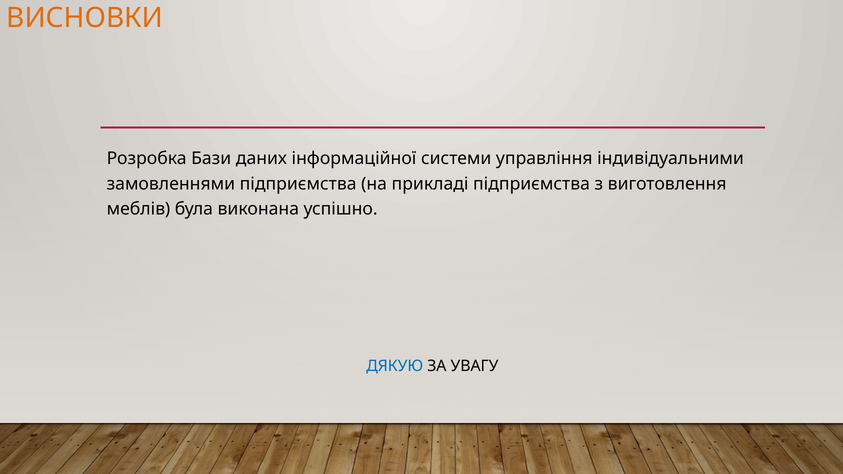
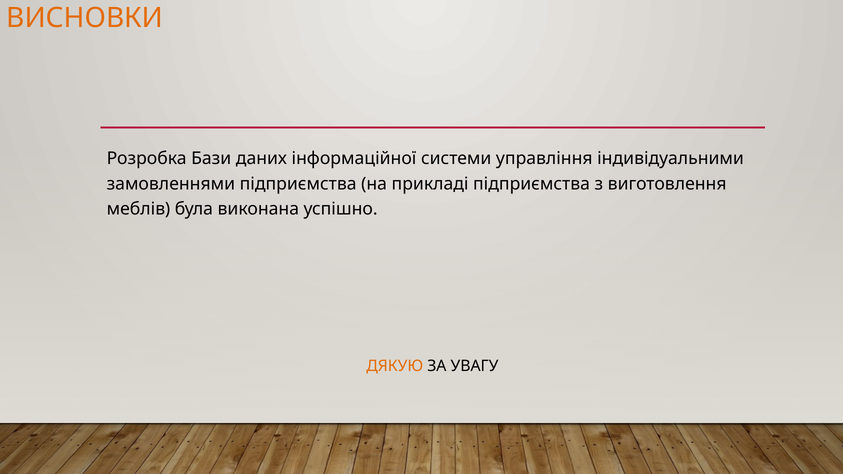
ДЯКУЮ colour: blue -> orange (395, 366)
